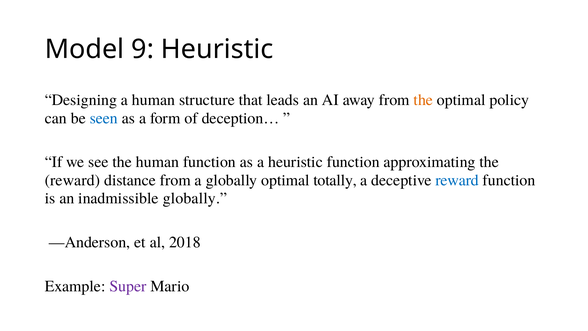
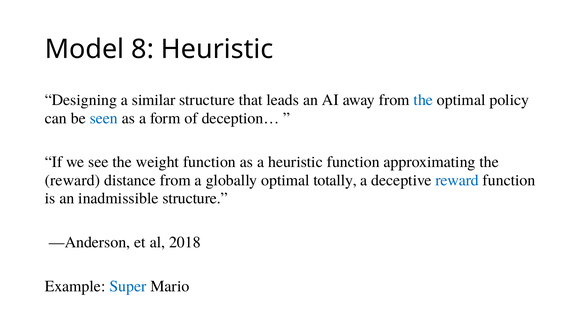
9: 9 -> 8 (143, 49)
a human: human -> similar (154, 100)
the colour: orange -> blue (423, 100)
the human: human -> weight (157, 162)
inadmissible globally: globally -> structure (195, 198)
Super colour: purple -> blue (128, 286)
